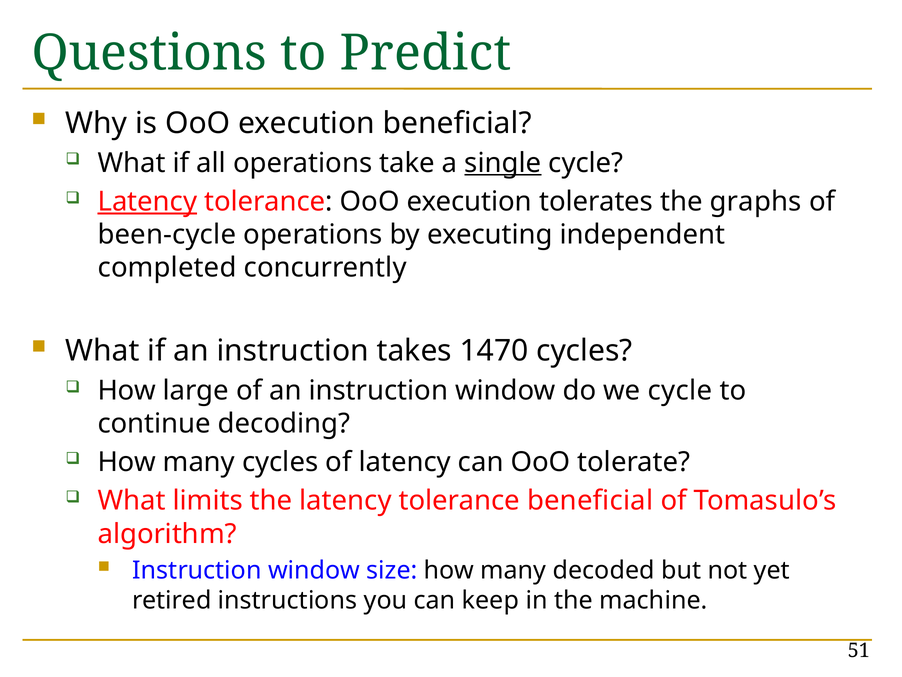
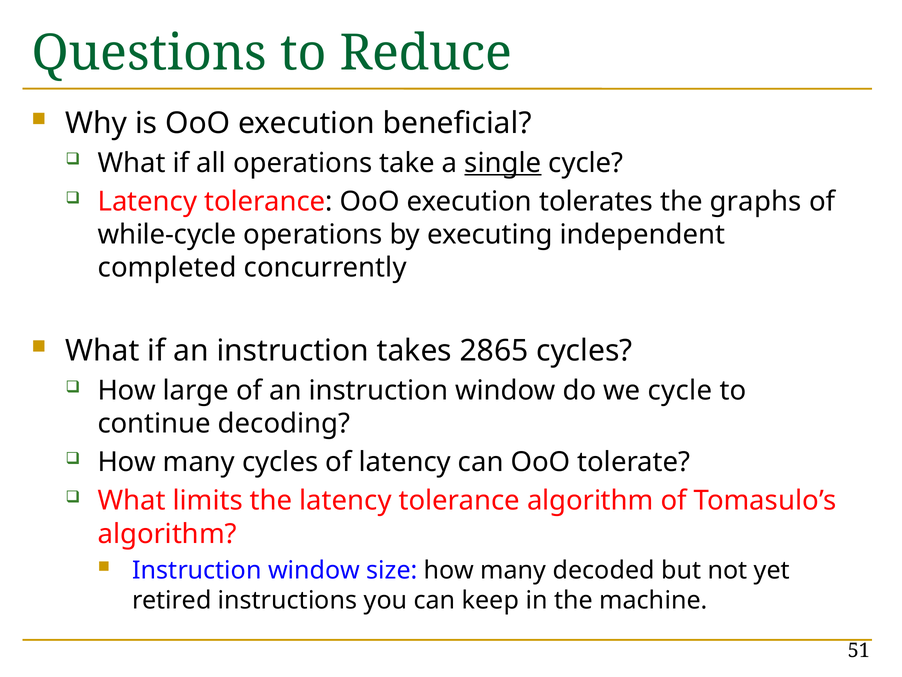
Predict: Predict -> Reduce (426, 53)
Latency underline: present -> none (147, 201)
been-cycle: been-cycle -> while-cycle (167, 235)
1470: 1470 -> 2865 (494, 350)
tolerance beneficial: beneficial -> algorithm (590, 501)
